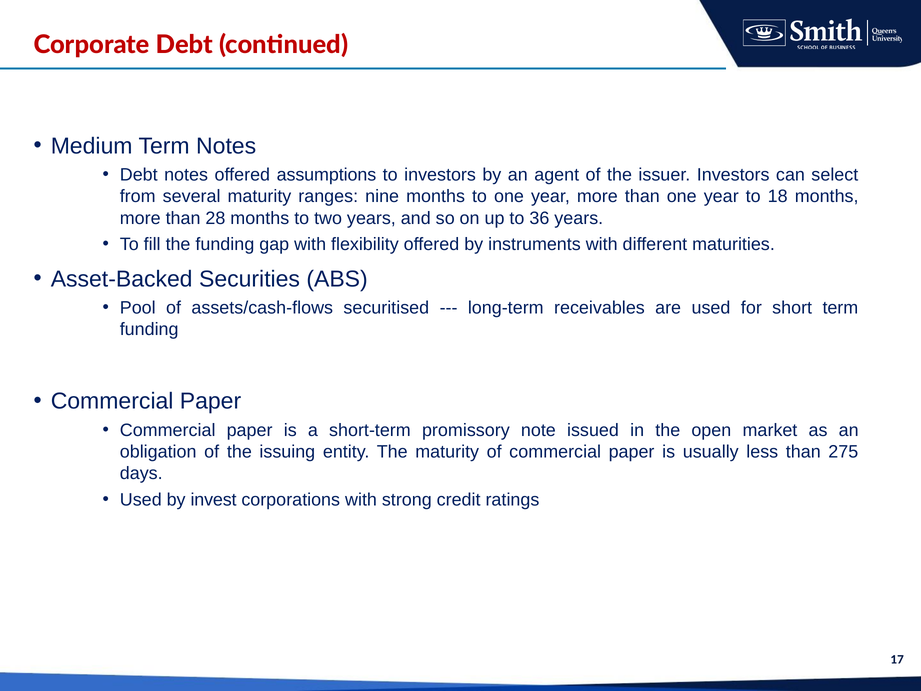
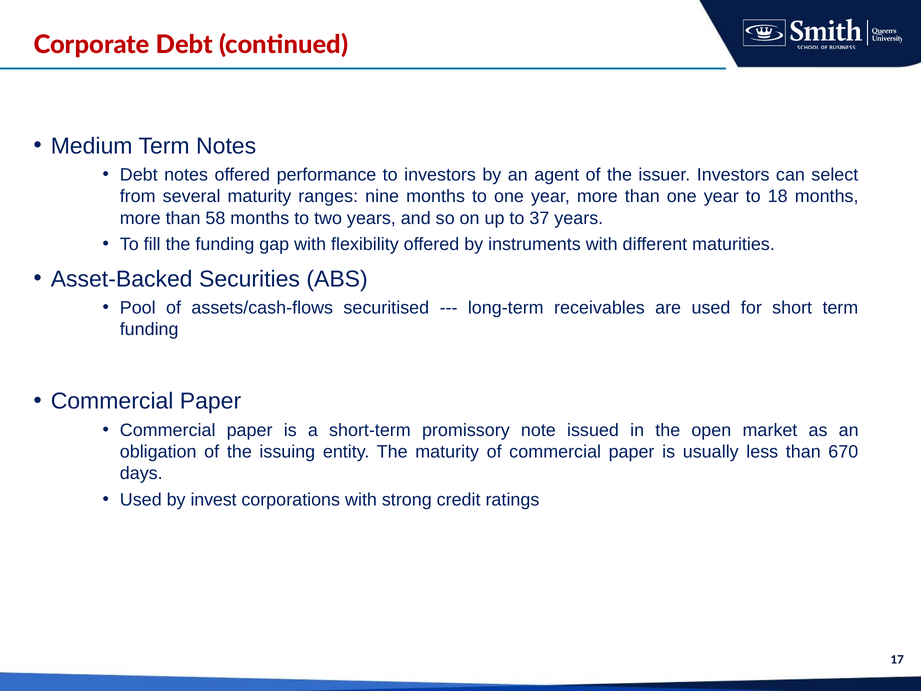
assumptions: assumptions -> performance (326, 175)
28: 28 -> 58 (215, 218)
36: 36 -> 37 (539, 218)
275: 275 -> 670 (843, 452)
